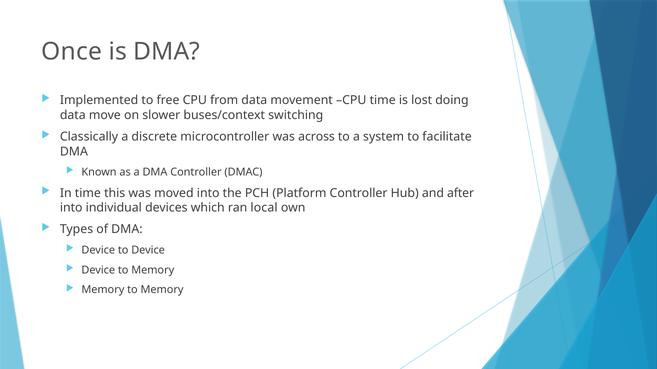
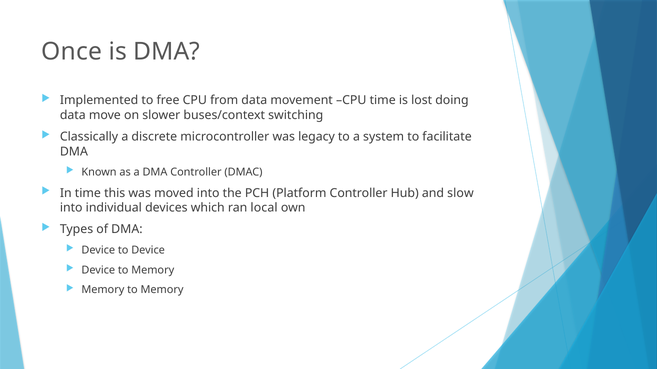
across: across -> legacy (316, 137)
after: after -> slow (460, 193)
